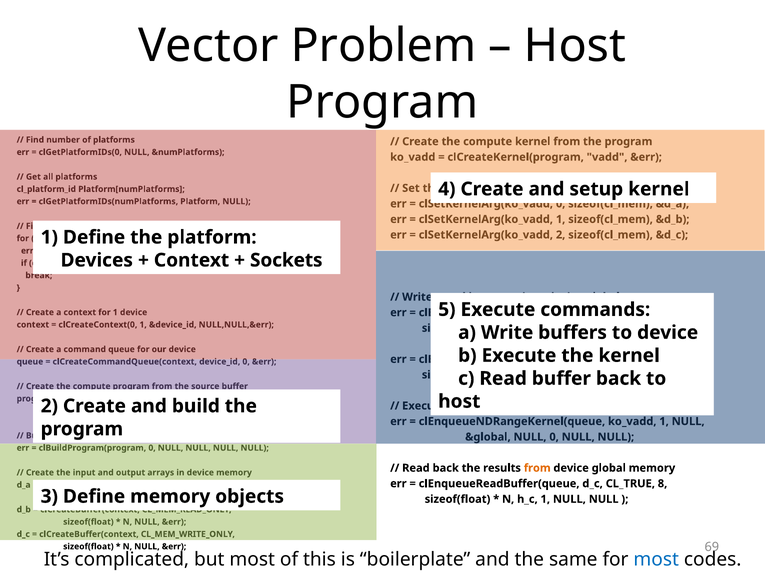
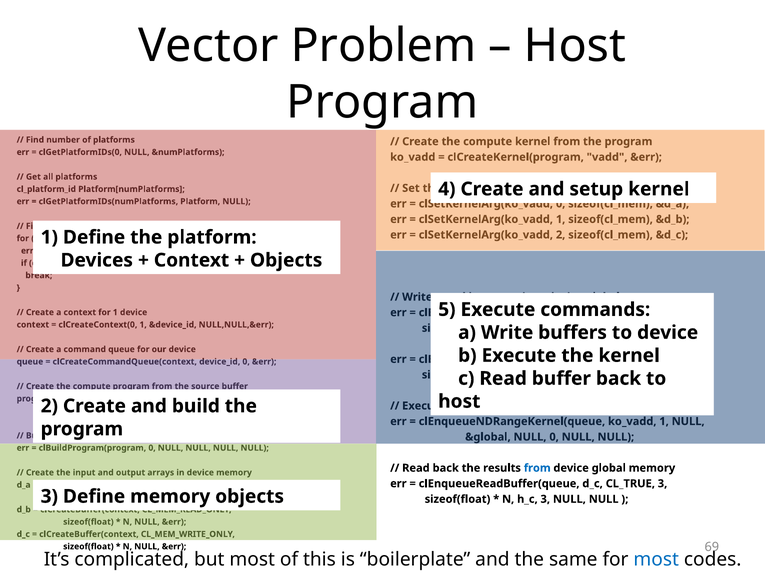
Sockets: Sockets -> Objects (286, 260)
from colour: orange -> blue (537, 468)
CL_TRUE 8: 8 -> 3 (663, 483)
h_c 1: 1 -> 3 (545, 499)
